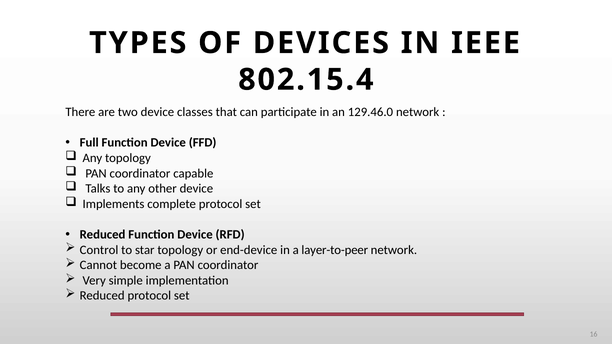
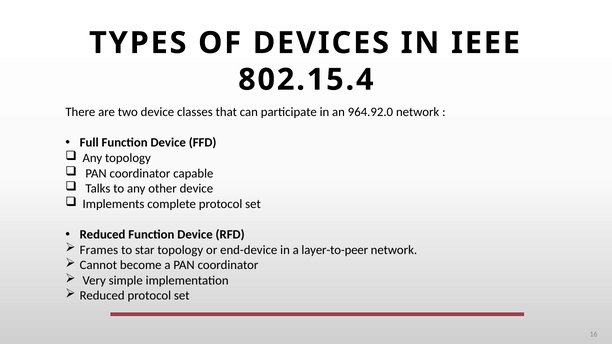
129.46.0: 129.46.0 -> 964.92.0 (370, 112)
Control: Control -> Frames (99, 250)
